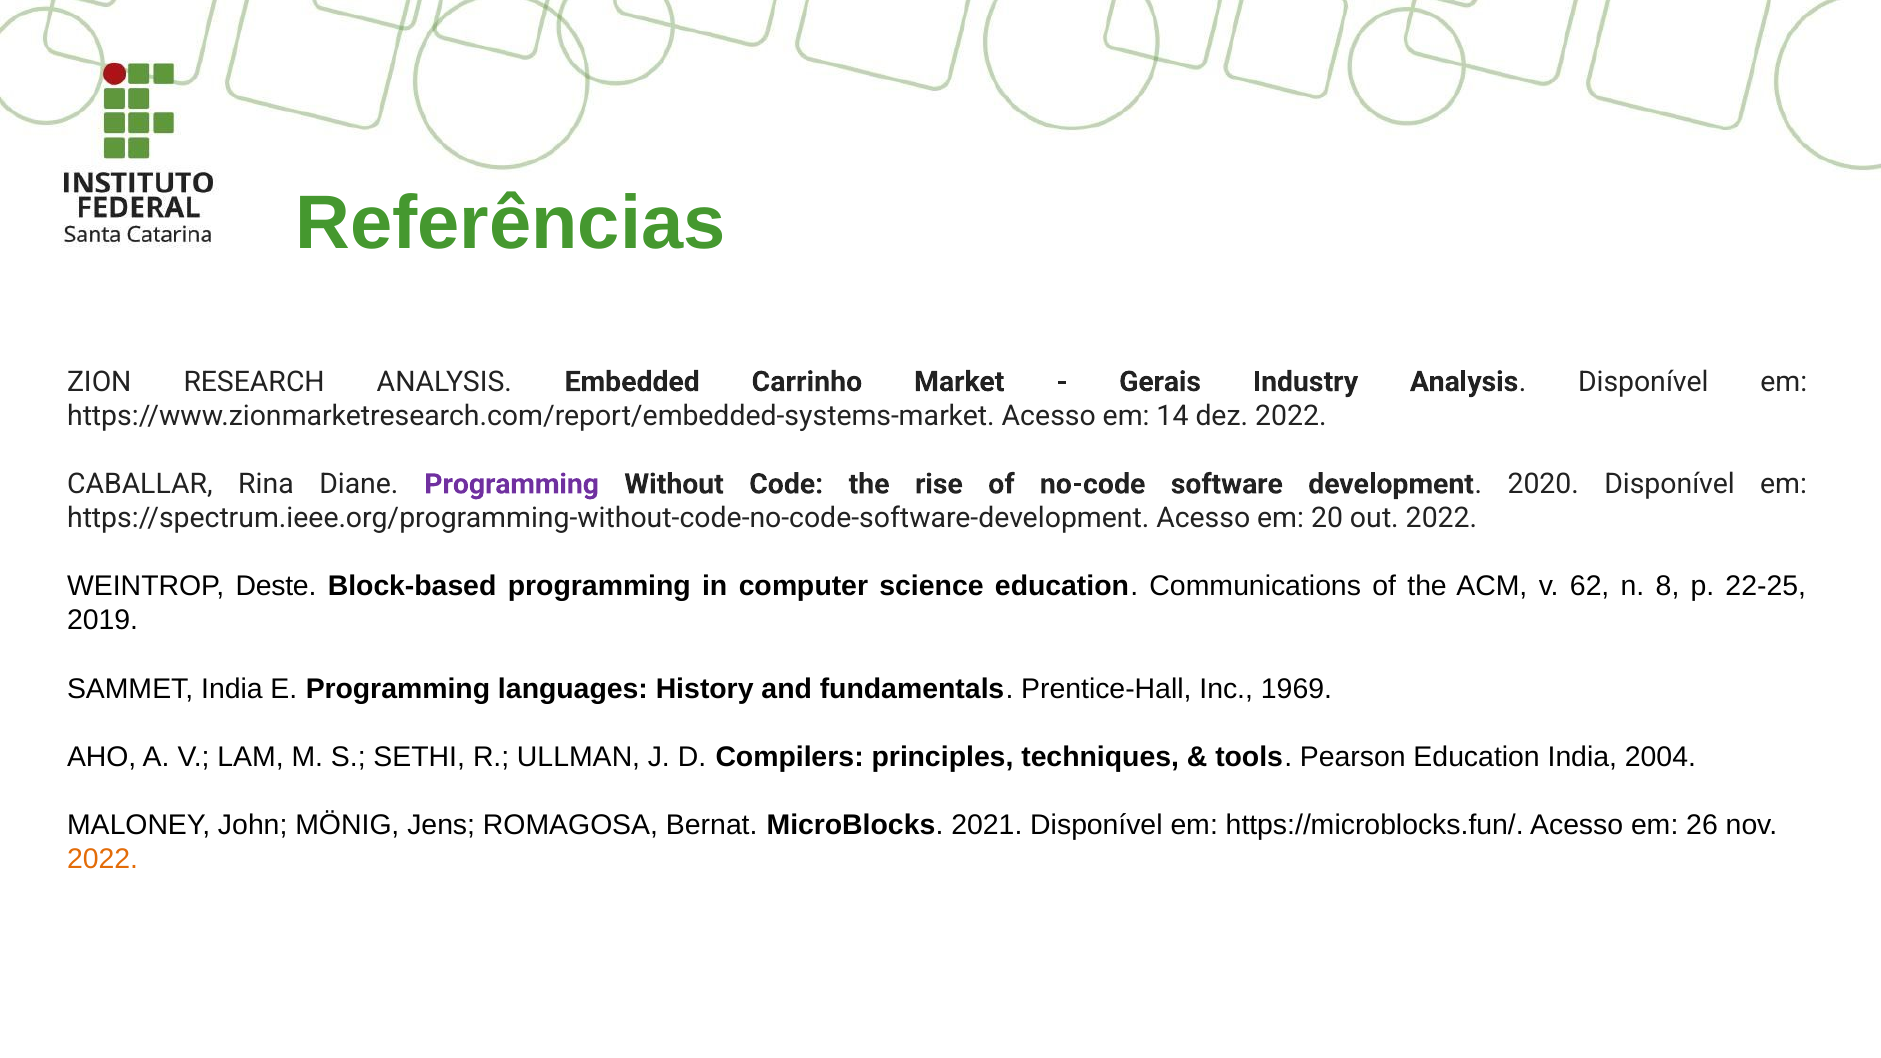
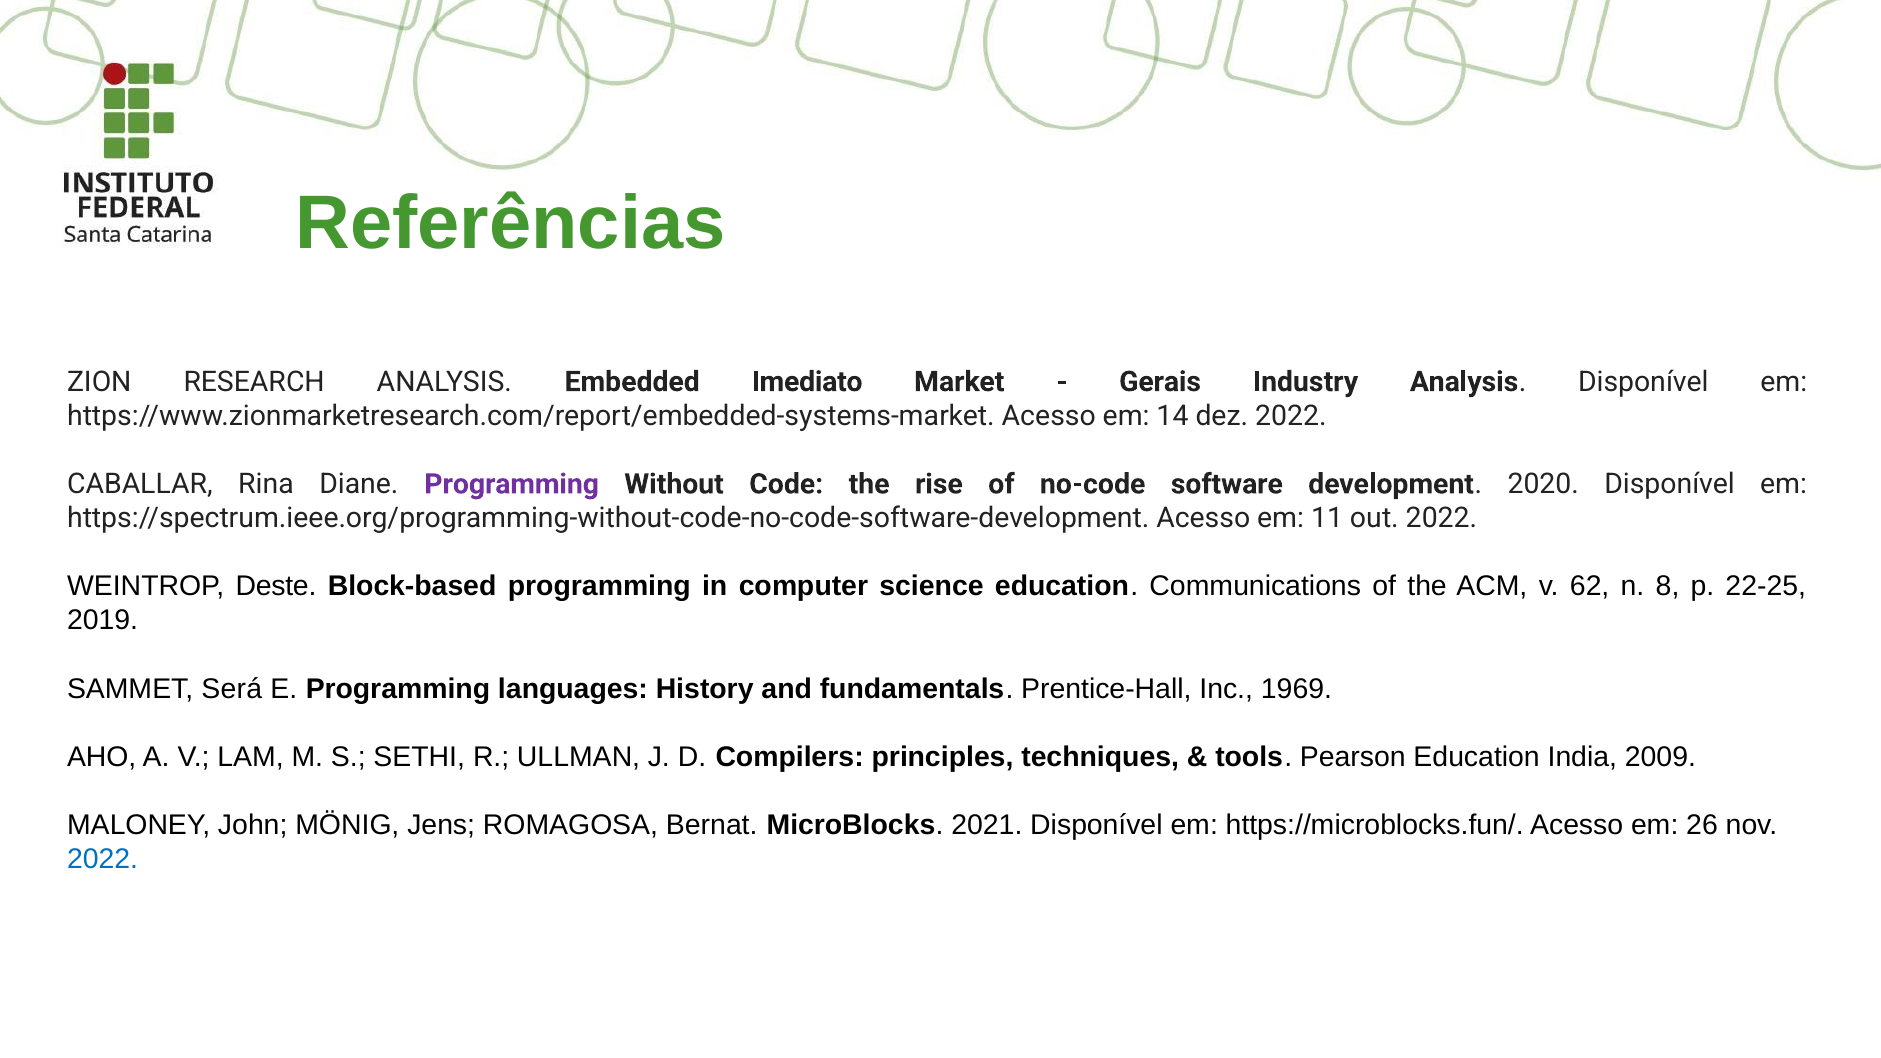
Carrinho: Carrinho -> Imediato (807, 382)
20: 20 -> 11 (1327, 518)
SAMMET India: India -> Será (232, 689)
2004: 2004 -> 2009 (1660, 757)
2022 colour: orange -> blue (103, 860)
